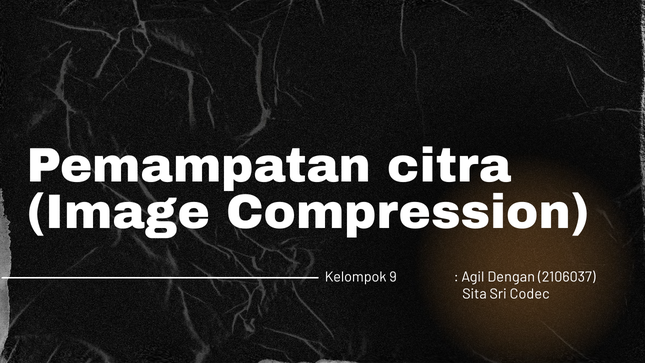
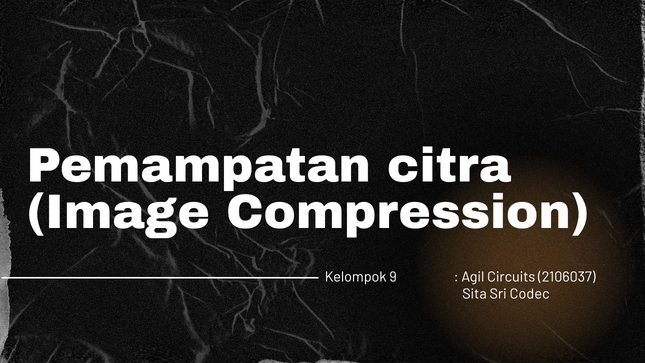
Dengan: Dengan -> Circuits (511, 277)
